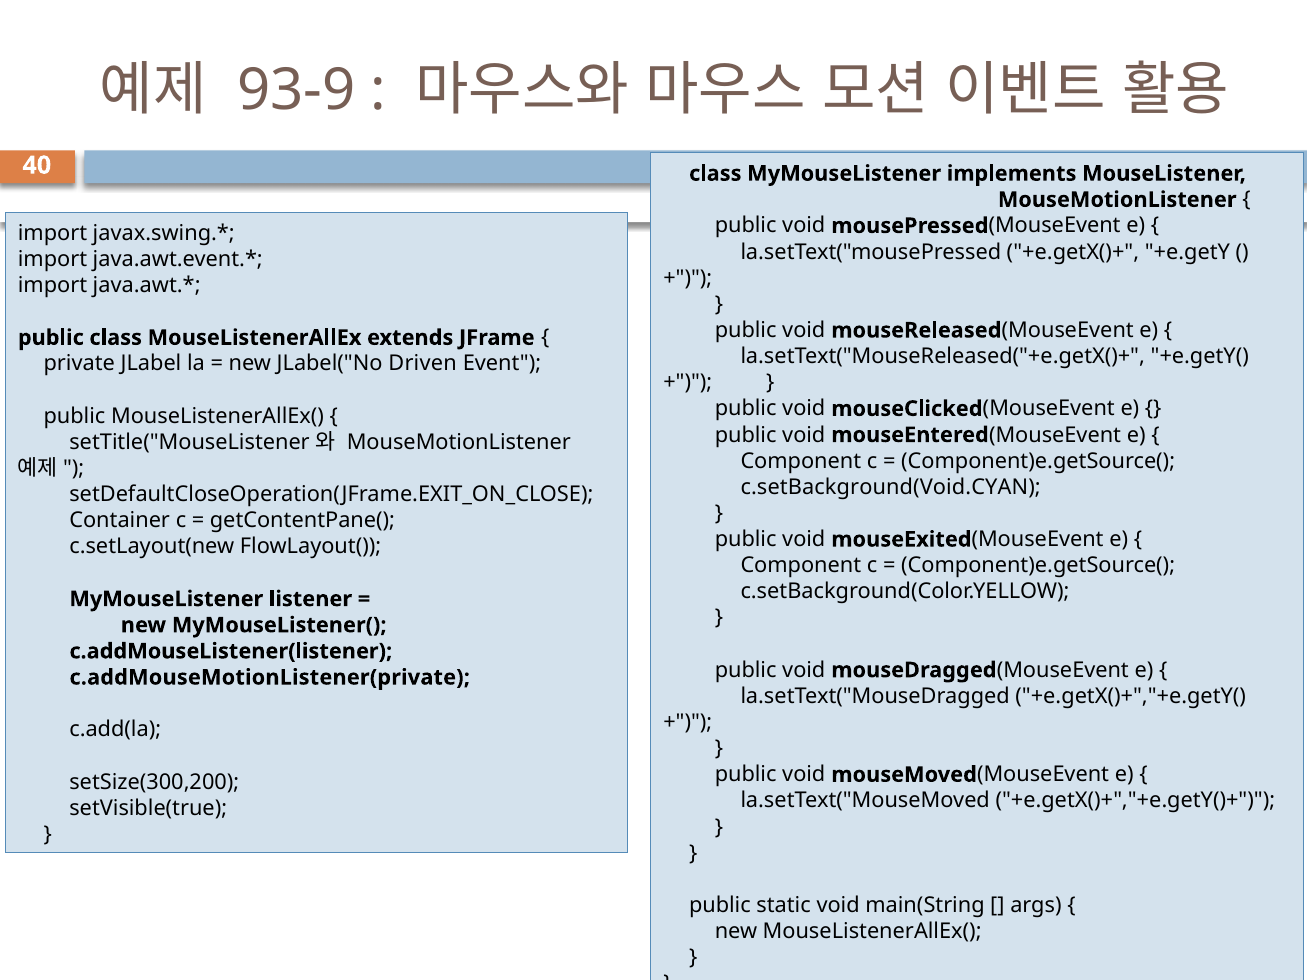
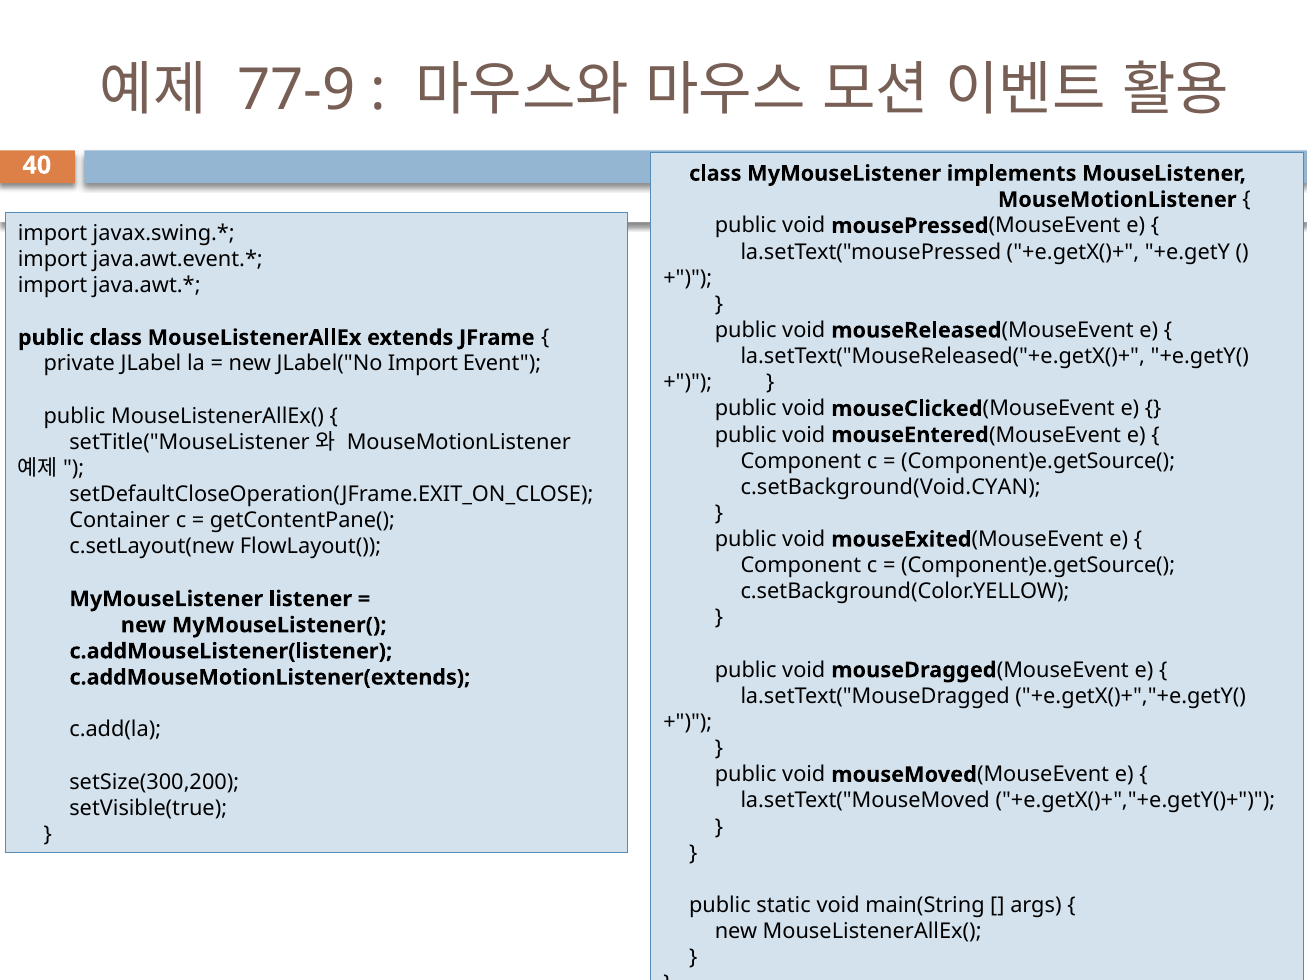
93-9: 93-9 -> 77-9 (296, 90)
JLabel("No Driven: Driven -> Import (423, 364)
c.addMouseMotionListener(private: c.addMouseMotionListener(private -> c.addMouseMotionListener(extends (270, 678)
